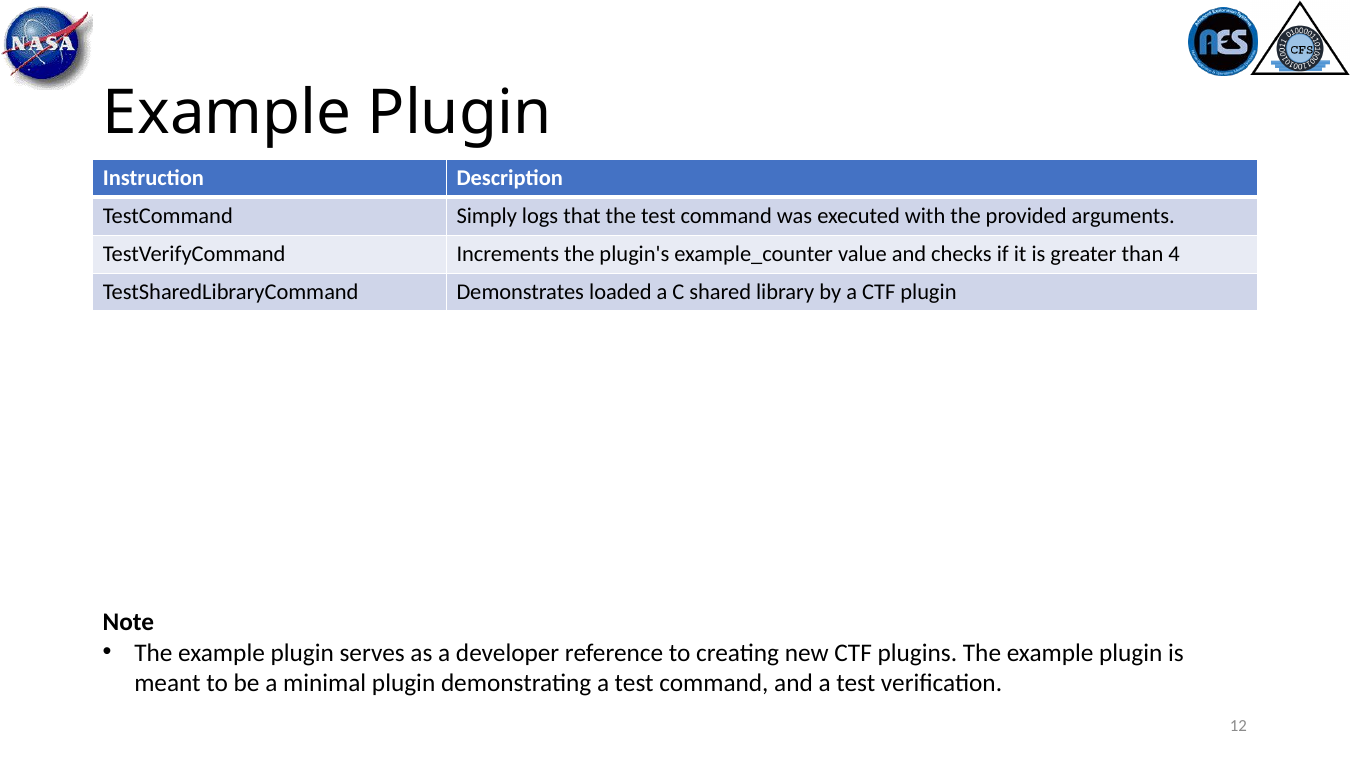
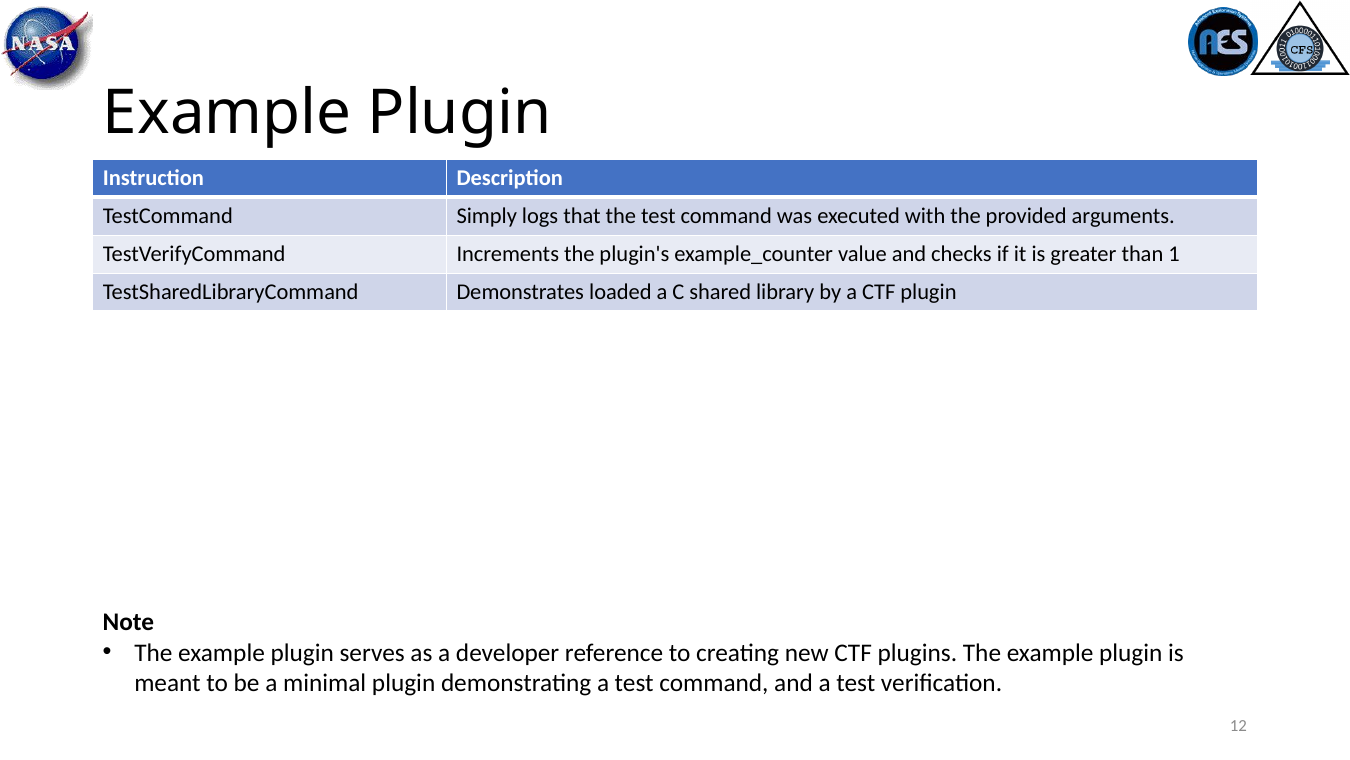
4: 4 -> 1 (1174, 254)
